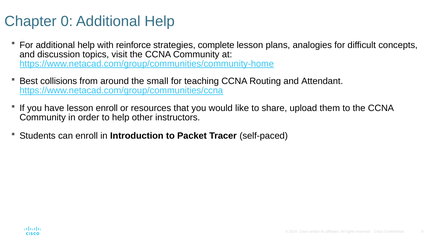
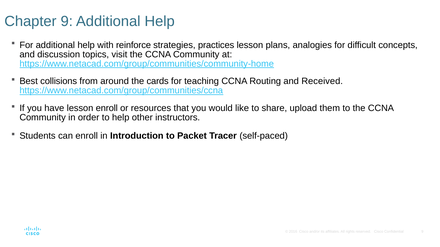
Chapter 0: 0 -> 9 (67, 21)
complete: complete -> practices (216, 45)
small: small -> cards (158, 81)
Attendant: Attendant -> Received (322, 81)
